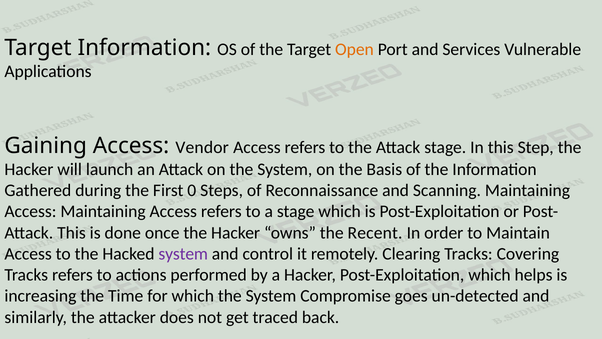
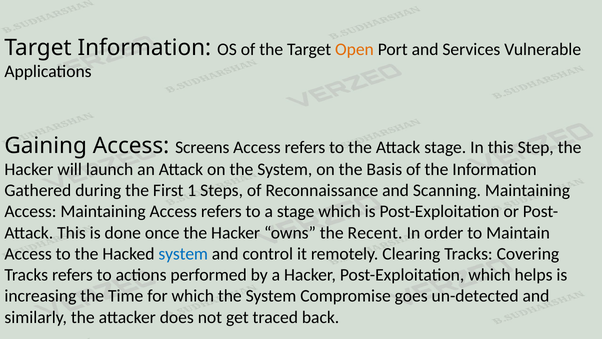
Vendor: Vendor -> Screens (202, 147)
0: 0 -> 1 (192, 190)
system colour: purple -> blue (183, 254)
